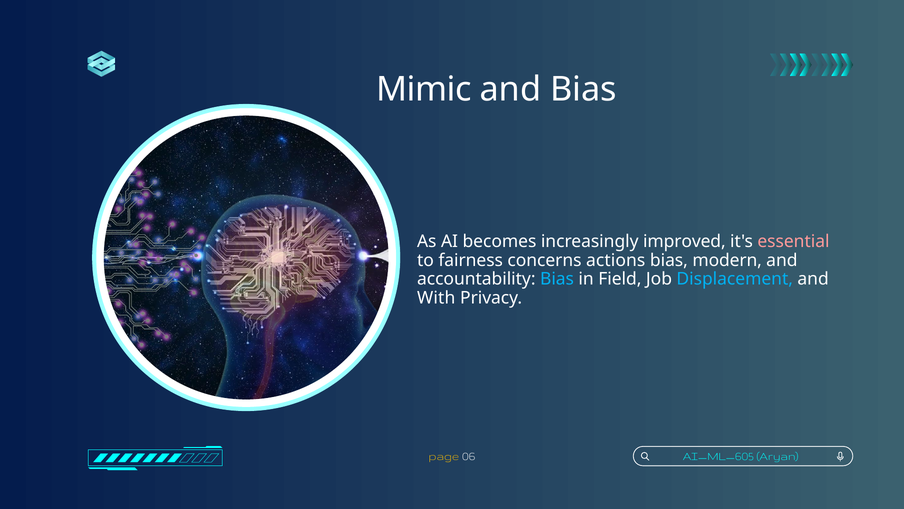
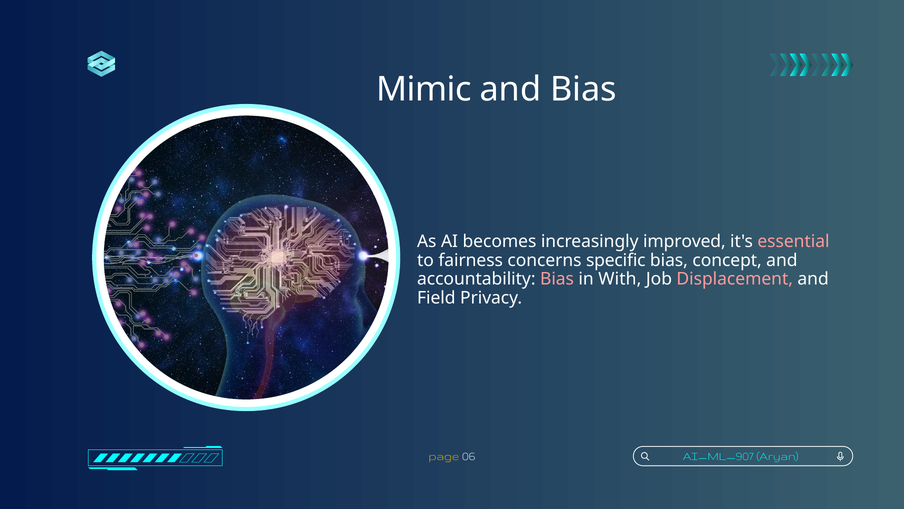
actions: actions -> specific (616, 260)
modern: modern -> concept (727, 260)
Bias colour: light blue -> pink (557, 279)
Field: Field -> With (620, 279)
Displacement colour: light blue -> pink (735, 279)
With: With -> Field (436, 298)
AI_ML_605: AI_ML_605 -> AI_ML_907 (718, 456)
